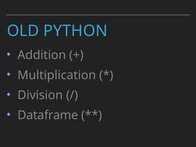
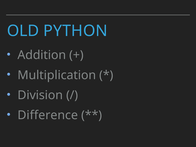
Dataframe: Dataframe -> Difference (48, 115)
